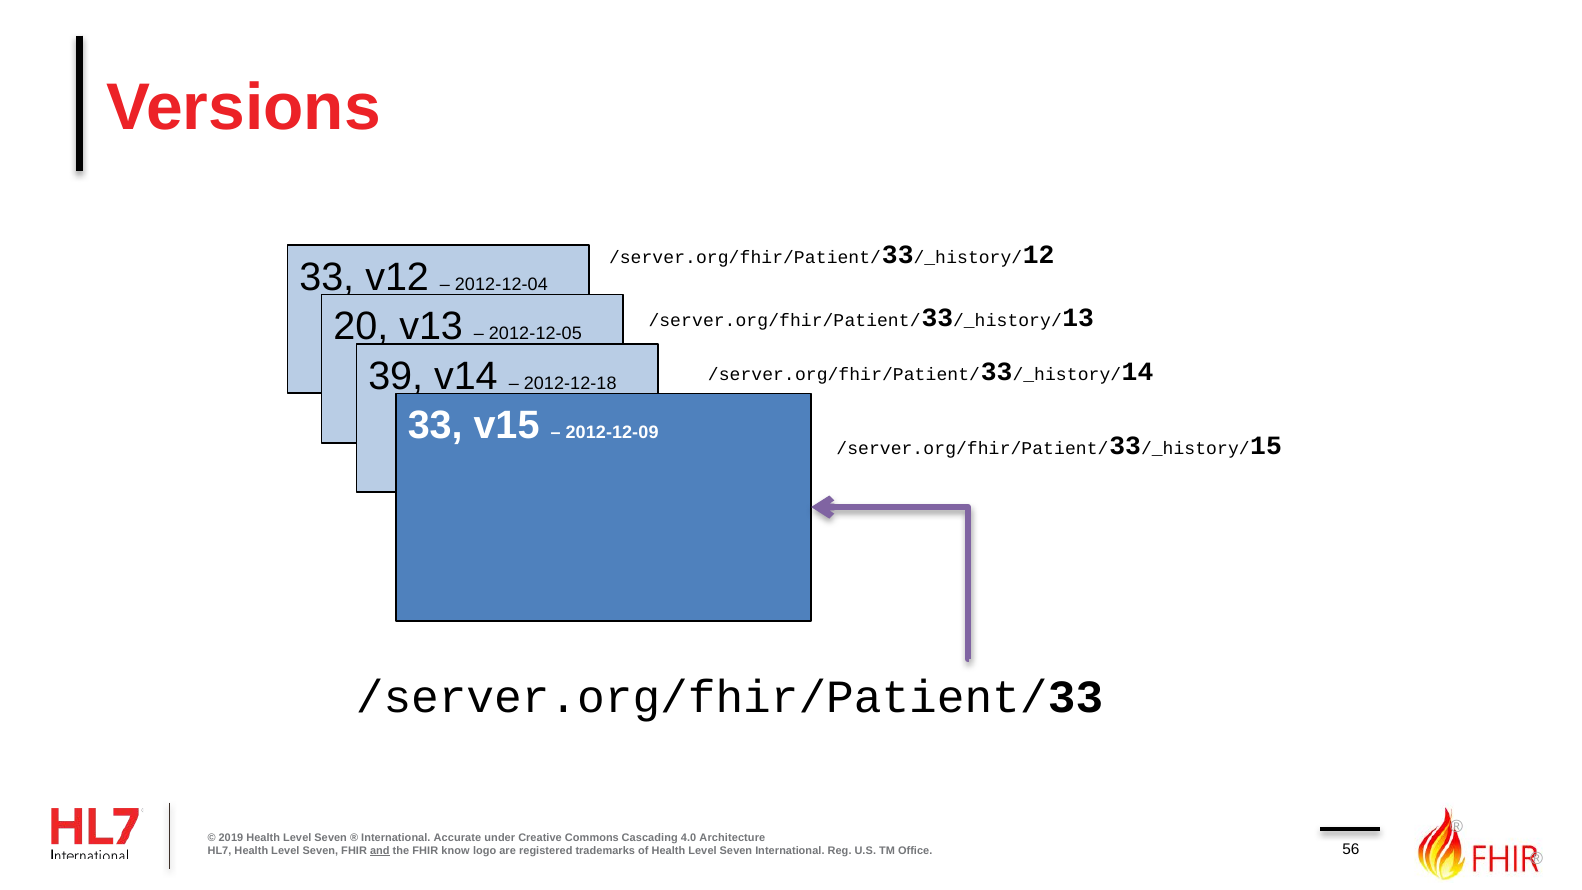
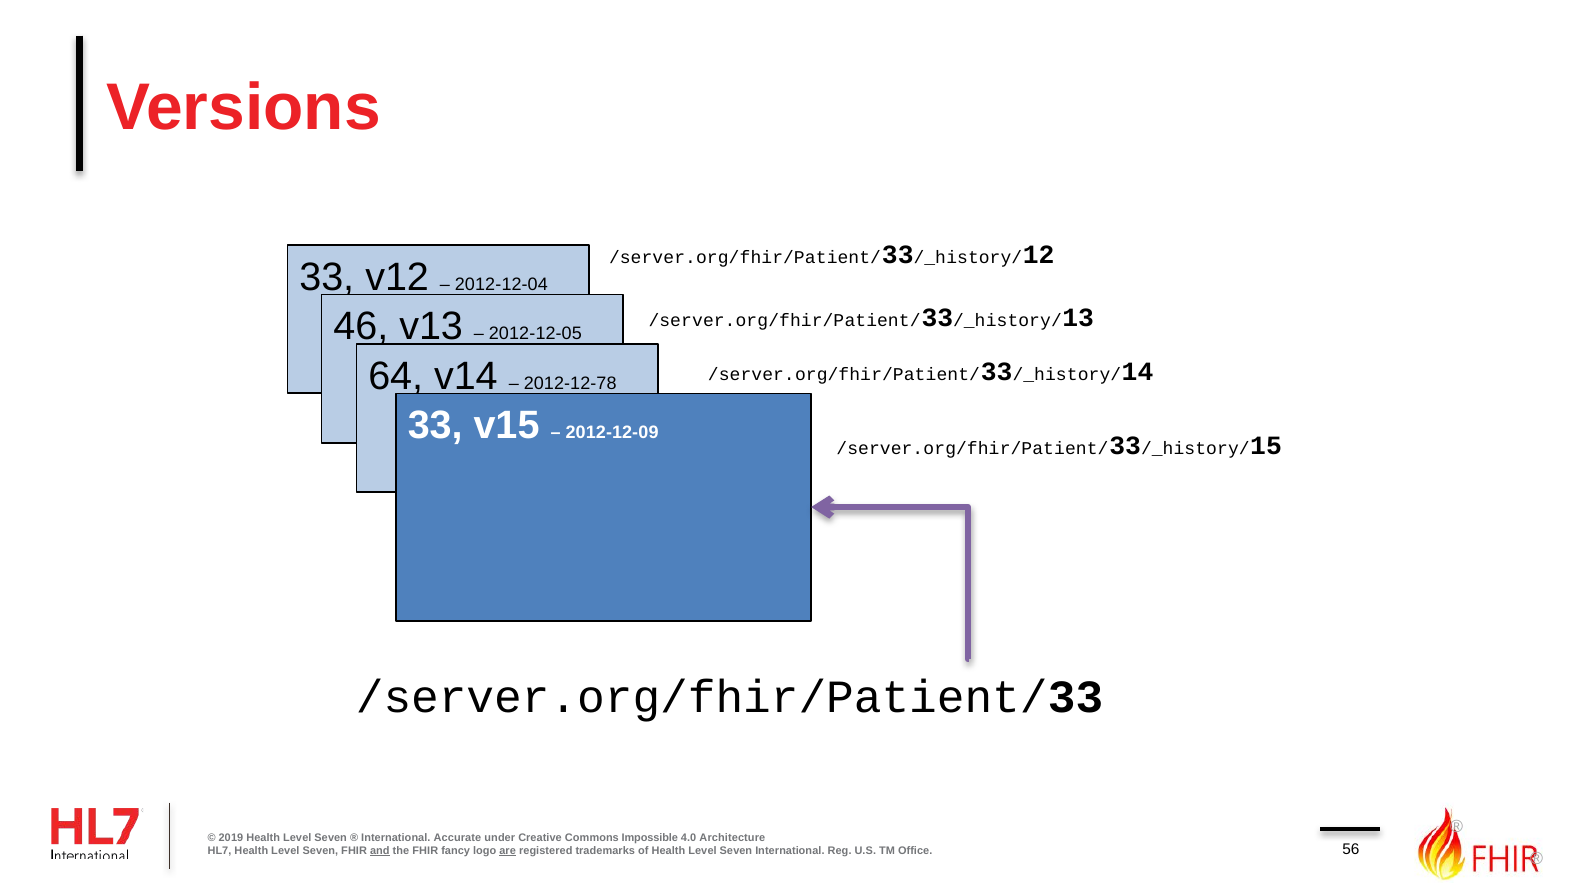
20: 20 -> 46 (361, 327)
39: 39 -> 64 (396, 376)
2012-12-18: 2012-12-18 -> 2012-12-78 (570, 383)
Cascading: Cascading -> Impossible (650, 838)
know: know -> fancy (456, 851)
are underline: none -> present (508, 851)
